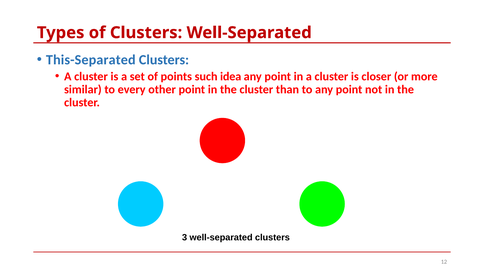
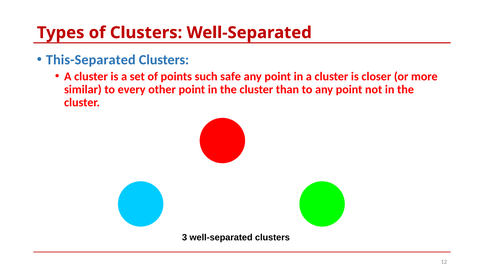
idea: idea -> safe (231, 76)
